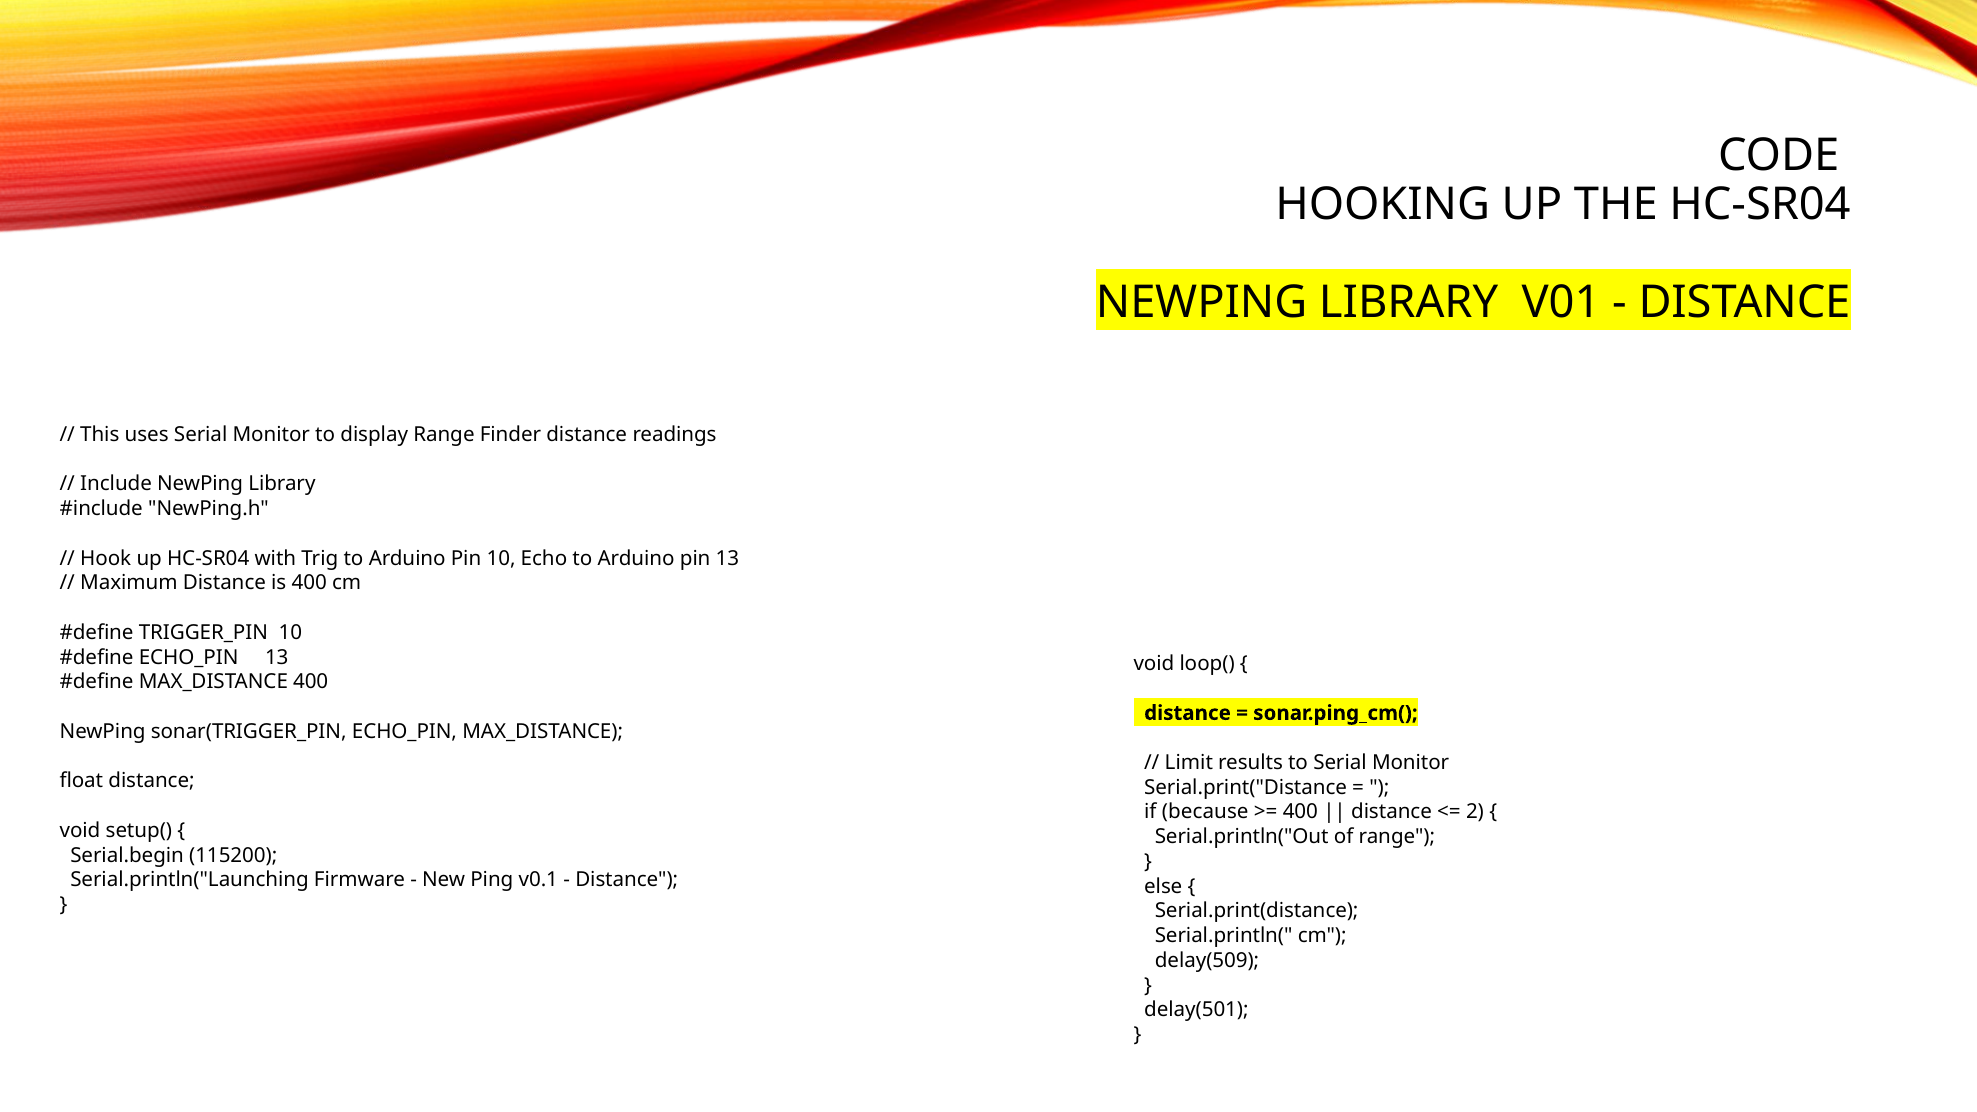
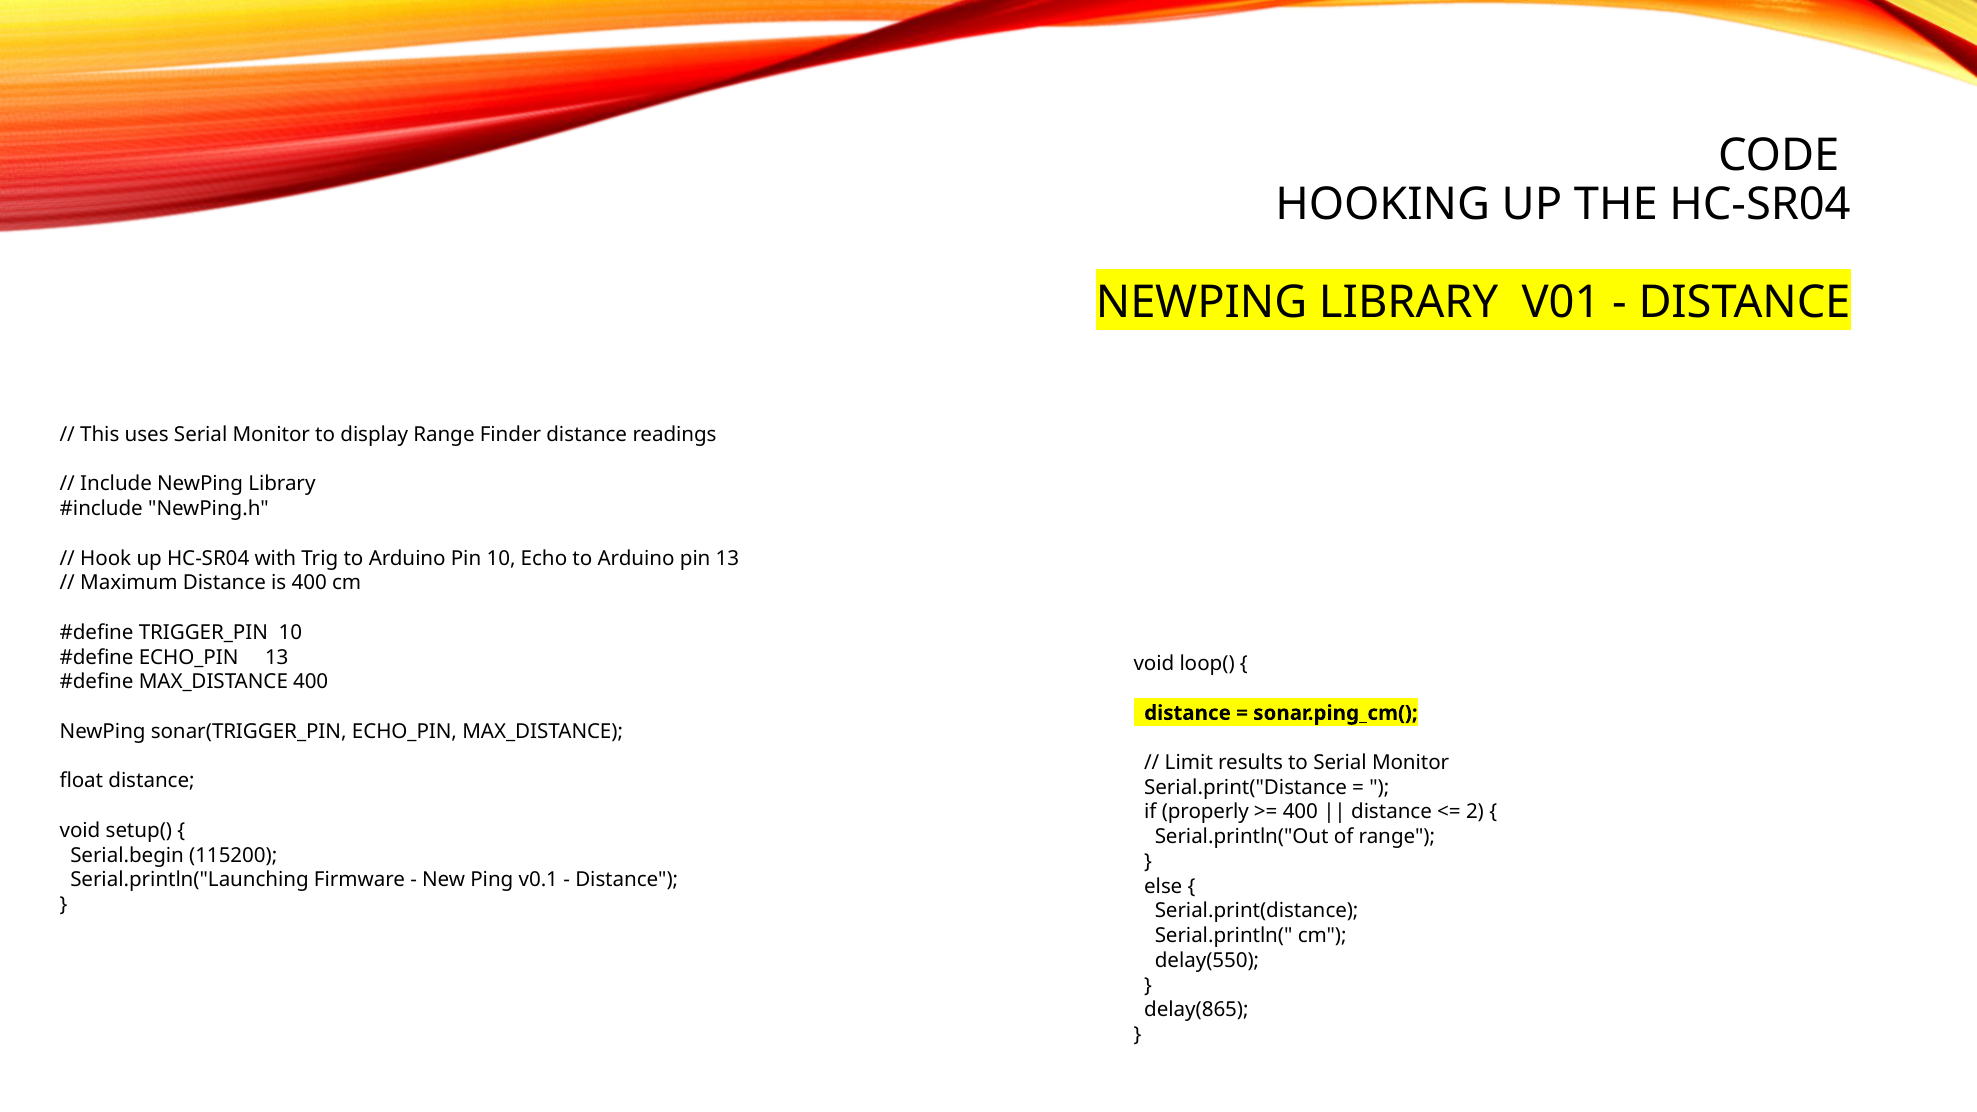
because: because -> properly (1205, 812)
delay(509: delay(509 -> delay(550 (1207, 961)
delay(501: delay(501 -> delay(865 (1196, 1010)
